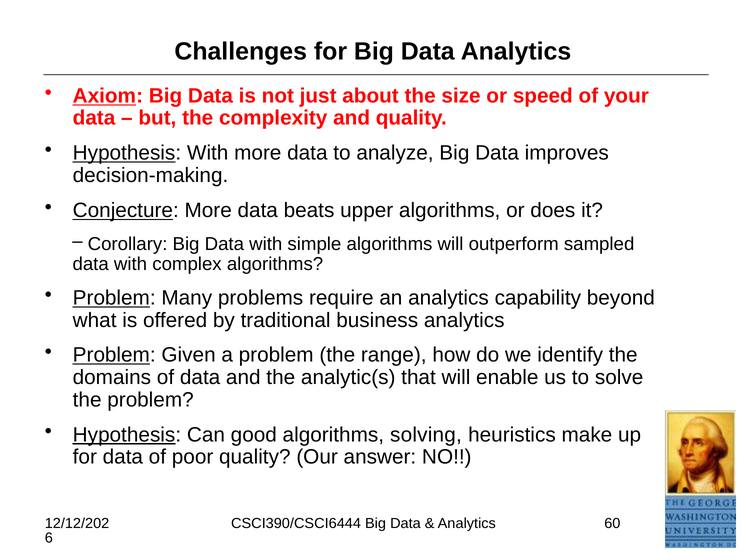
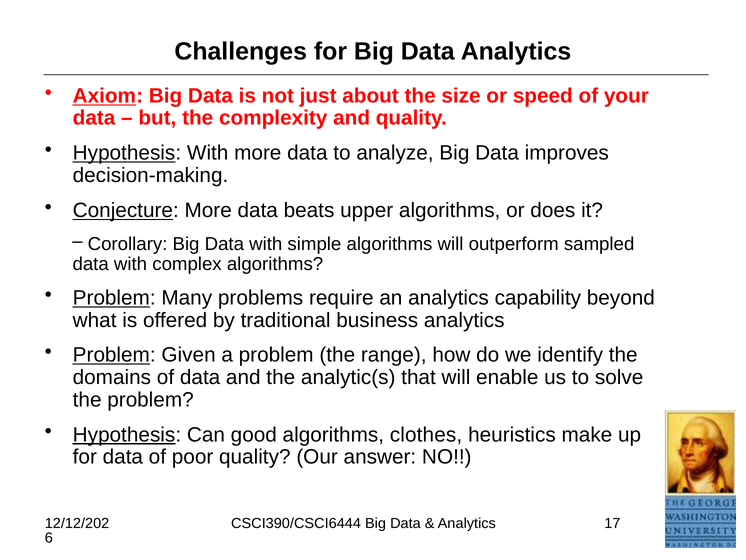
solving: solving -> clothes (426, 434)
60: 60 -> 17 (612, 523)
